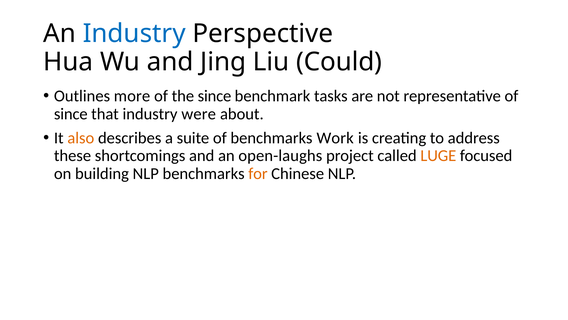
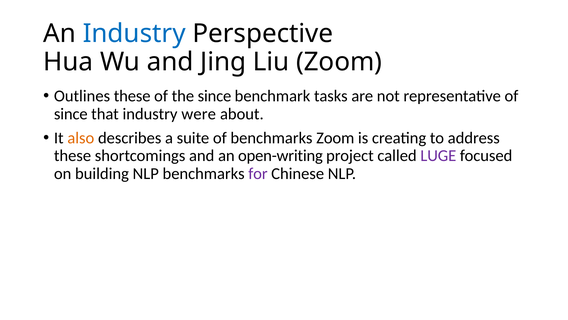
Liu Could: Could -> Zoom (339, 62)
Outlines more: more -> these (132, 96)
benchmarks Work: Work -> Zoom (335, 138)
open-laughs: open-laughs -> open-writing (280, 156)
LUGE colour: orange -> purple (438, 156)
for colour: orange -> purple (258, 173)
